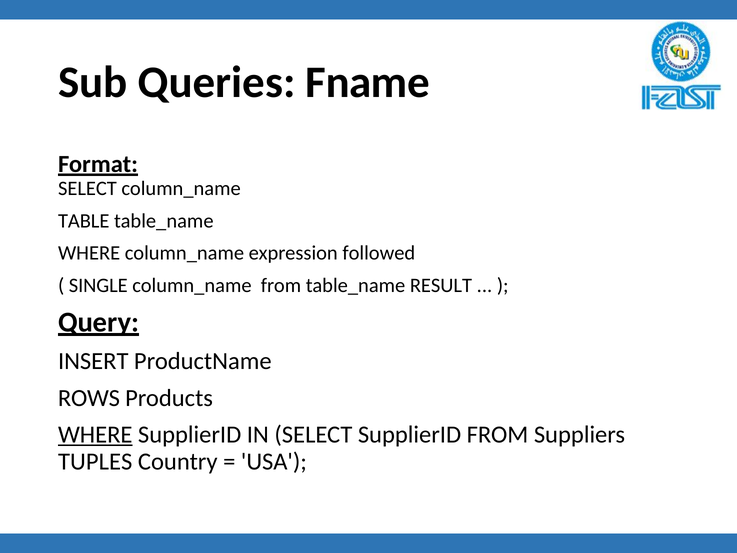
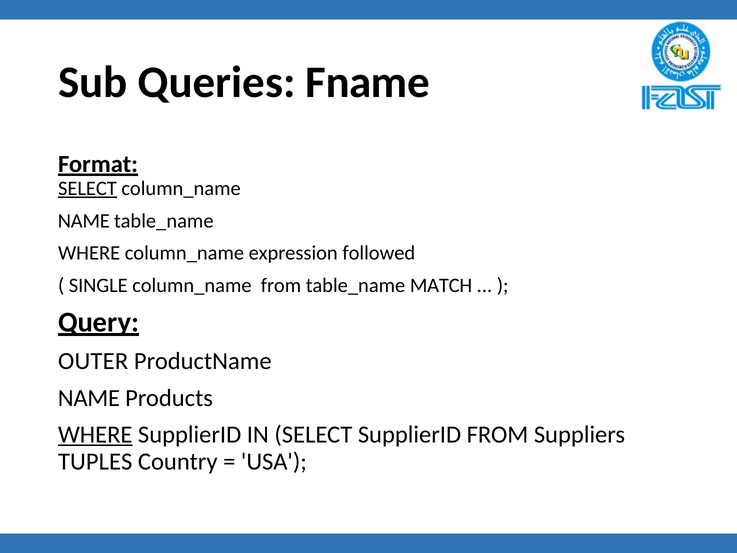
SELECT underline: none -> present (87, 188)
TABLE: TABLE -> NAME (84, 221)
RESULT: RESULT -> MATCH (441, 285)
INSERT: INSERT -> OUTER (93, 361)
ROWS: ROWS -> NAME (89, 398)
